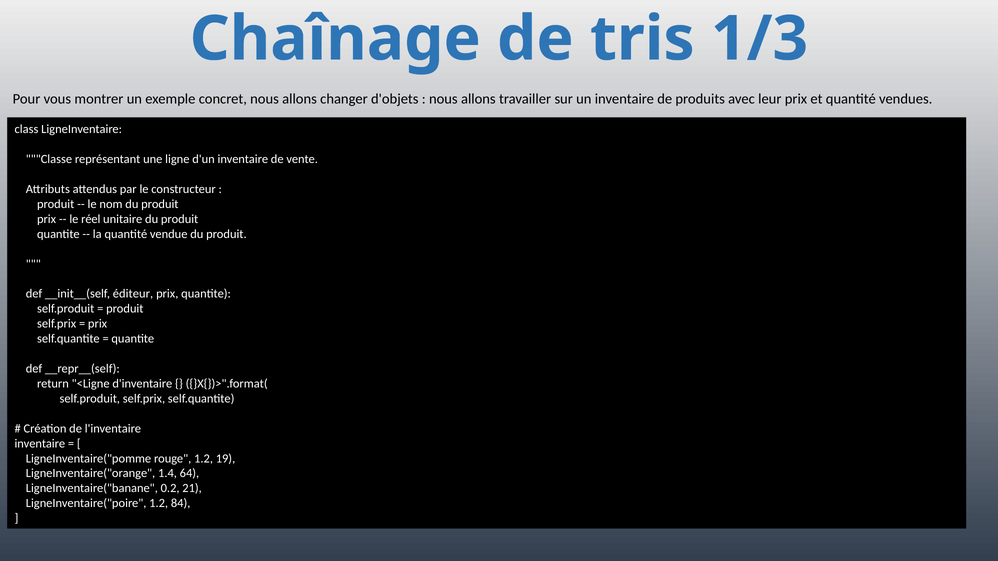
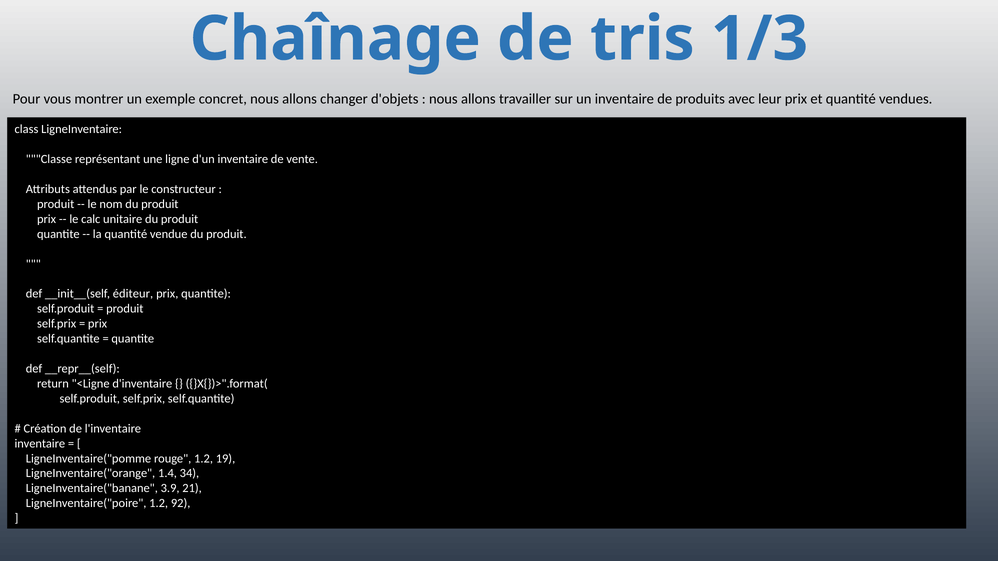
réel: réel -> calc (91, 219)
64: 64 -> 34 (189, 474)
0.2: 0.2 -> 3.9 (170, 489)
84: 84 -> 92 (181, 504)
